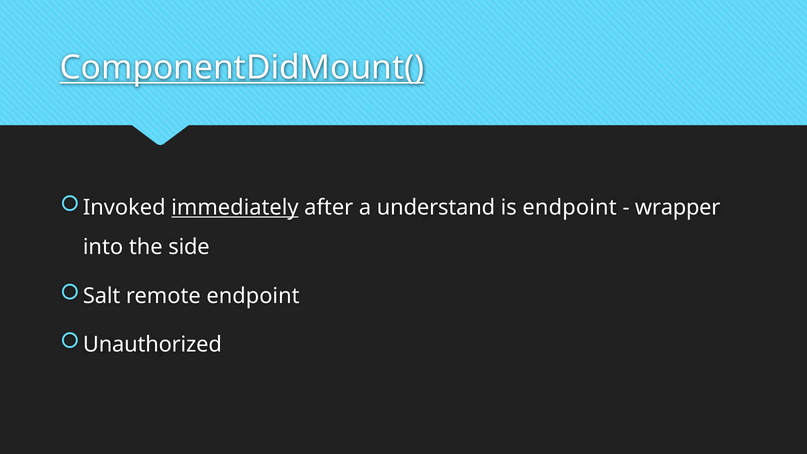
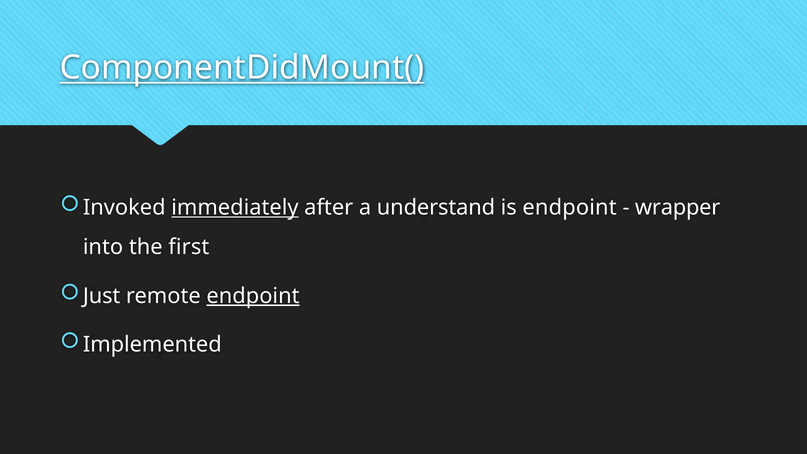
side: side -> first (189, 247)
Salt: Salt -> Just (102, 296)
endpoint underline: none -> present (253, 296)
Unauthorized: Unauthorized -> Implemented (152, 345)
